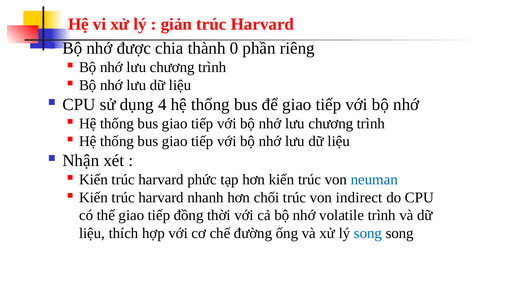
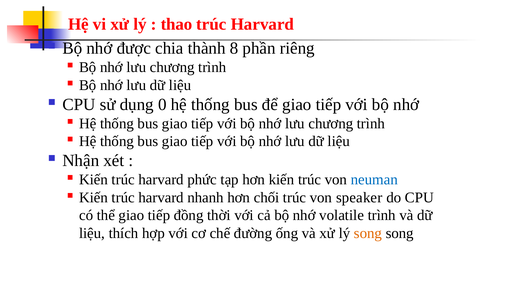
giản: giản -> thao (176, 24)
0: 0 -> 8 (234, 48)
4: 4 -> 0 (162, 104)
indirect: indirect -> speaker (359, 197)
song colour: blue -> orange (368, 233)
